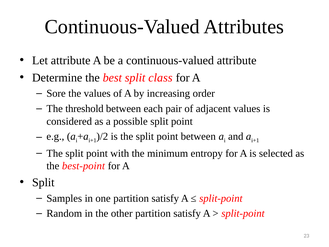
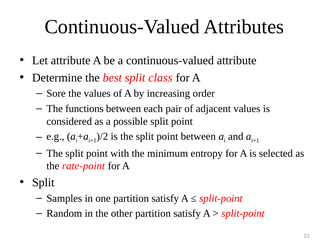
threshold: threshold -> functions (84, 109)
best-point: best-point -> rate-point (83, 166)
